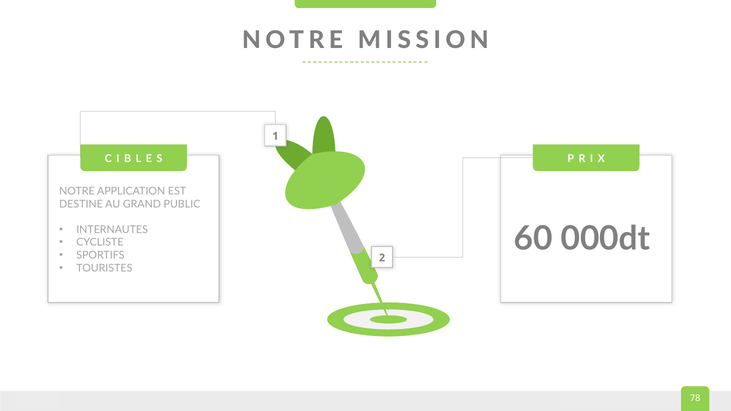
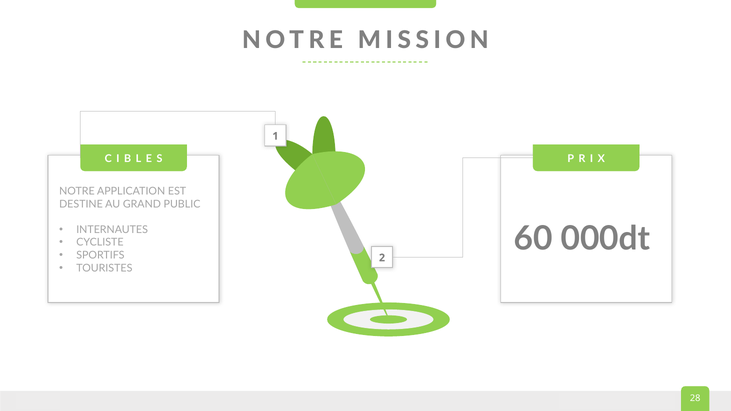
78: 78 -> 28 (695, 399)
